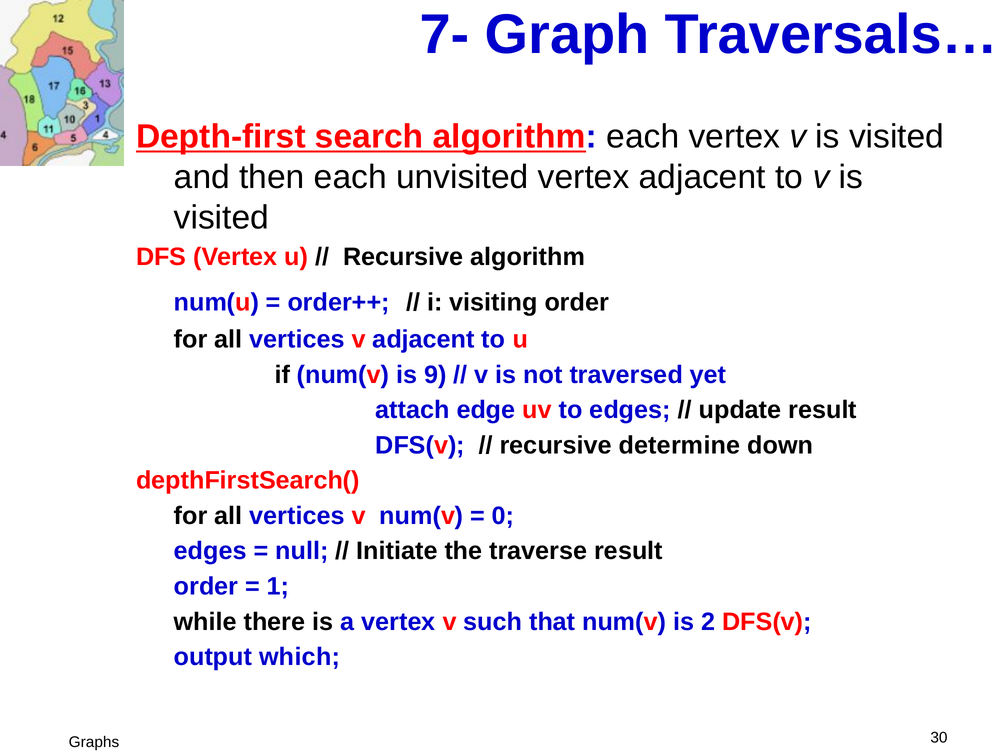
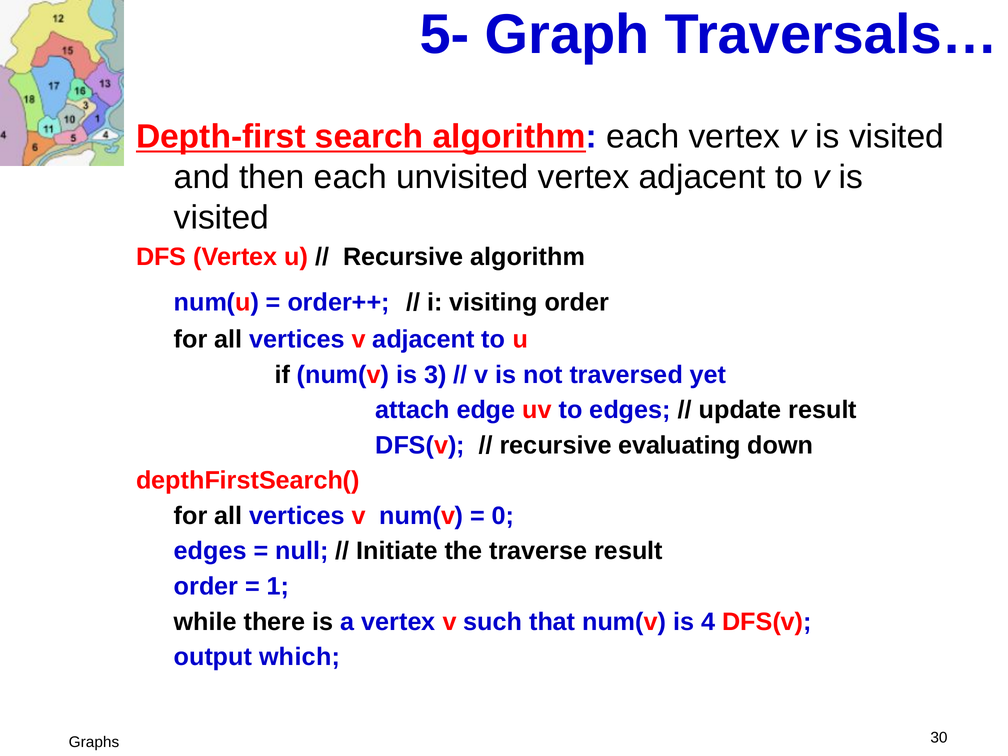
7-: 7- -> 5- (445, 35)
9: 9 -> 3 (435, 375)
determine: determine -> evaluating (680, 445)
2: 2 -> 4 (708, 622)
